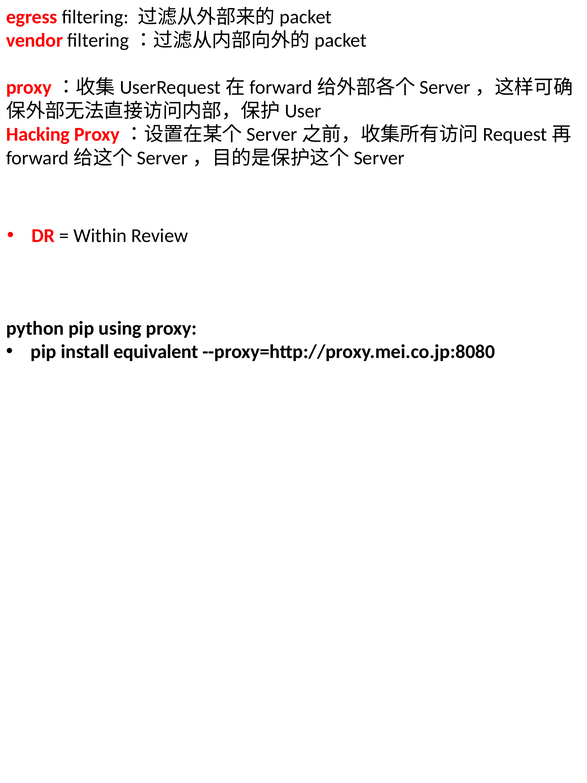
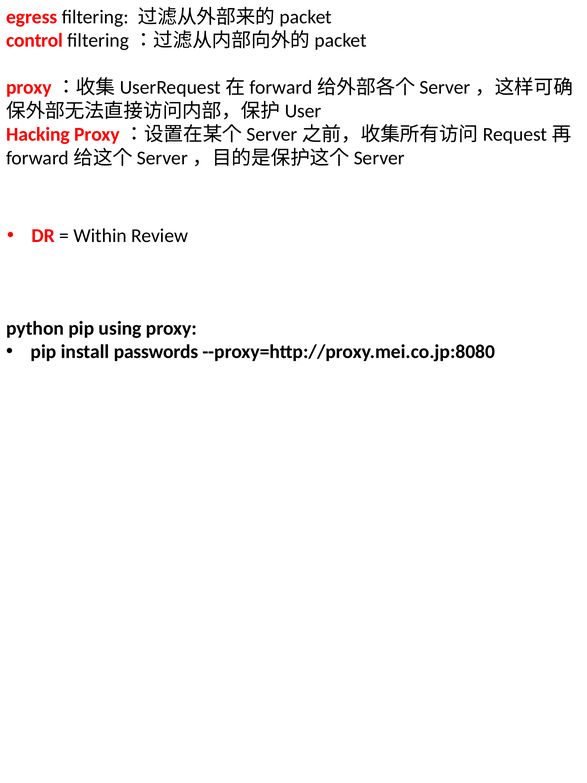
vendor: vendor -> control (35, 40)
equivalent: equivalent -> passwords (156, 352)
